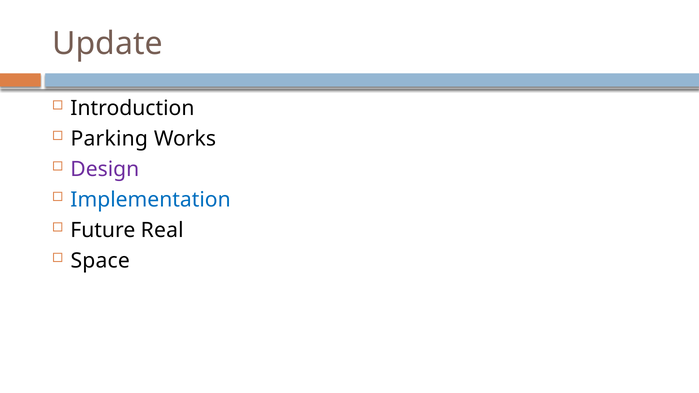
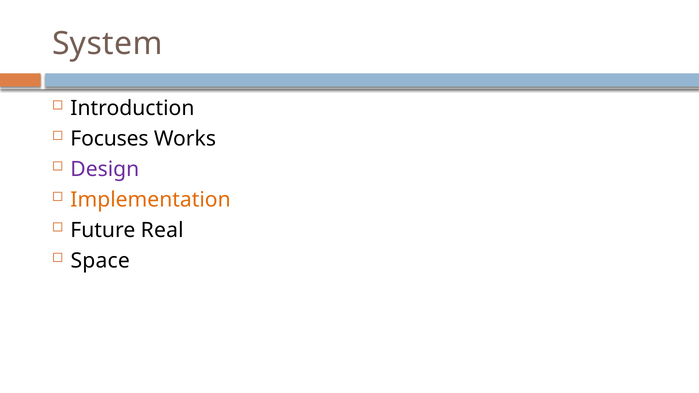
Update: Update -> System (107, 44)
Parking: Parking -> Focuses (109, 139)
Implementation colour: blue -> orange (151, 200)
